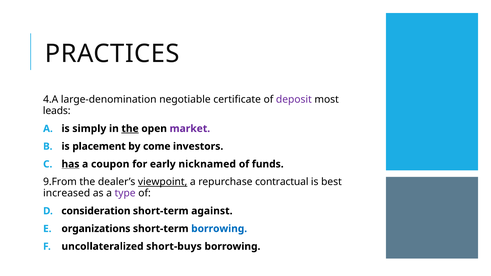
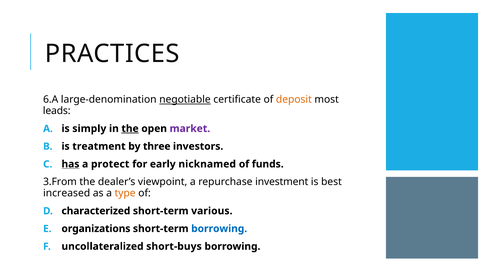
4.A: 4.A -> 6.A (51, 100)
negotiable underline: none -> present (185, 100)
deposit colour: purple -> orange (294, 100)
placement: placement -> treatment (99, 146)
come: come -> three (157, 146)
coupon: coupon -> protect (110, 164)
9.From: 9.From -> 3.From (60, 182)
viewpoint underline: present -> none (163, 182)
contractual: contractual -> investment (282, 182)
type colour: purple -> orange (125, 193)
consideration: consideration -> characterized (96, 211)
against: against -> various (212, 211)
